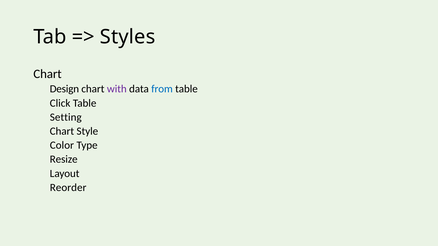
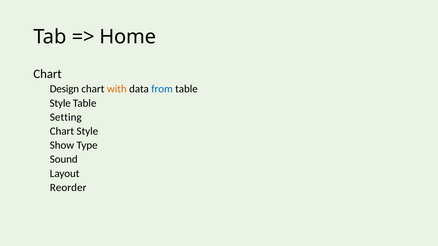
Styles: Styles -> Home (128, 37)
with colour: purple -> orange (117, 89)
Click: Click -> Style (60, 103)
Color: Color -> Show (62, 146)
Resize: Resize -> Sound (64, 160)
